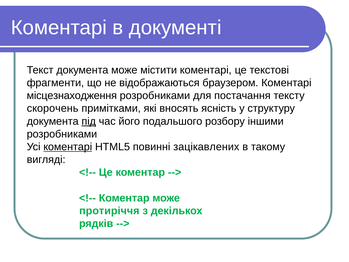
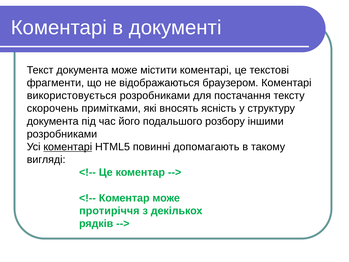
місцезнаходження: місцезнаходження -> використовується (72, 96)
під underline: present -> none (89, 121)
зацікавлених: зацікавлених -> допомагають (206, 147)
